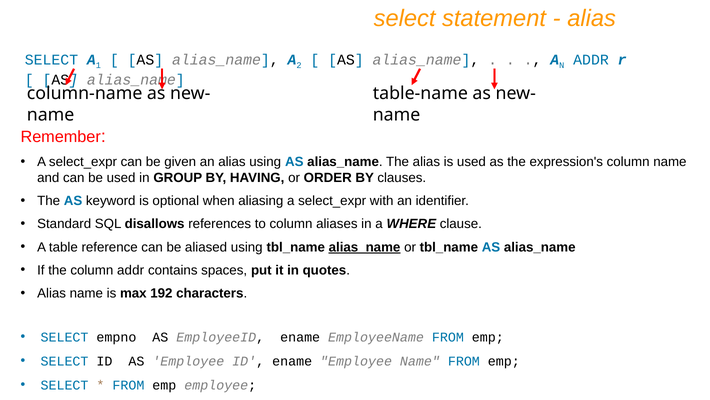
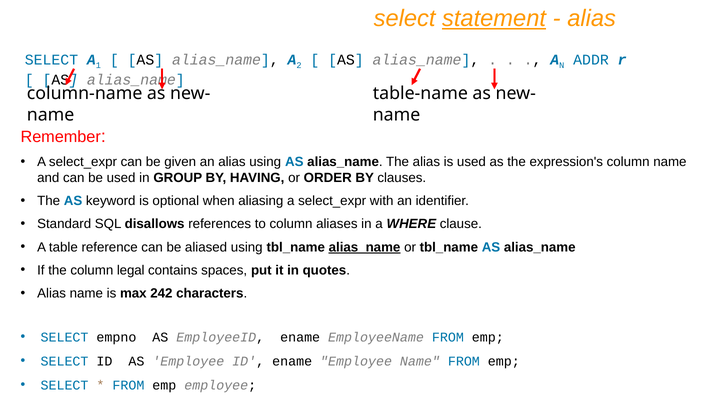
statement underline: none -> present (494, 18)
column addr: addr -> legal (131, 270)
192: 192 -> 242 (161, 293)
